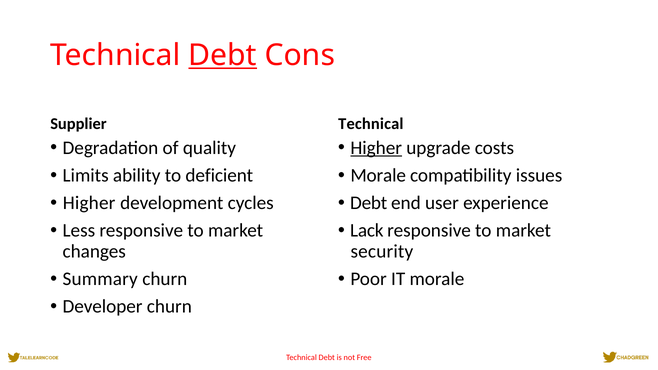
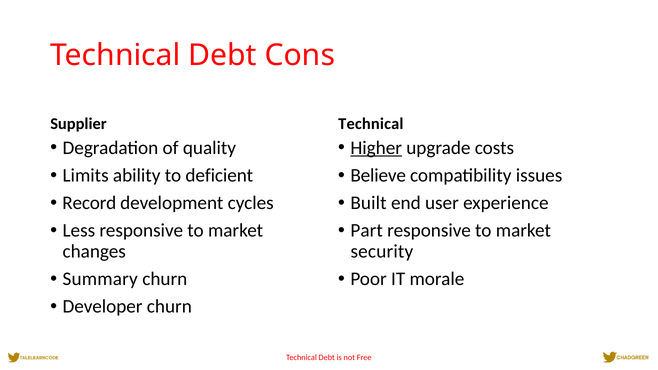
Debt underline: present -> none (223, 55)
Morale: Morale -> Believe (378, 176)
Higher: Higher -> Record (89, 203)
Debt: Debt -> Built (368, 203)
Lack: Lack -> Part (367, 231)
